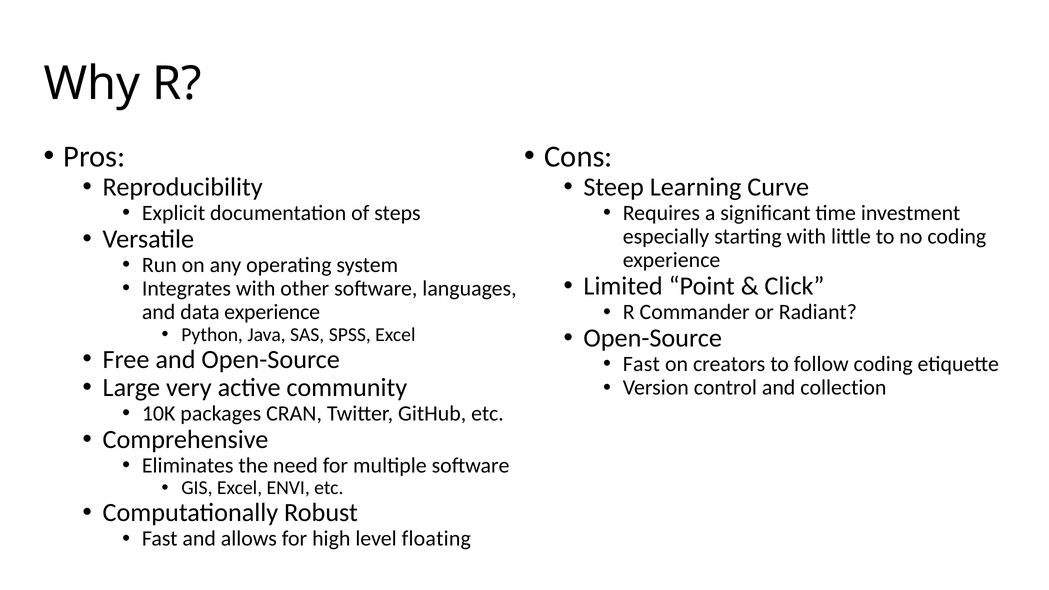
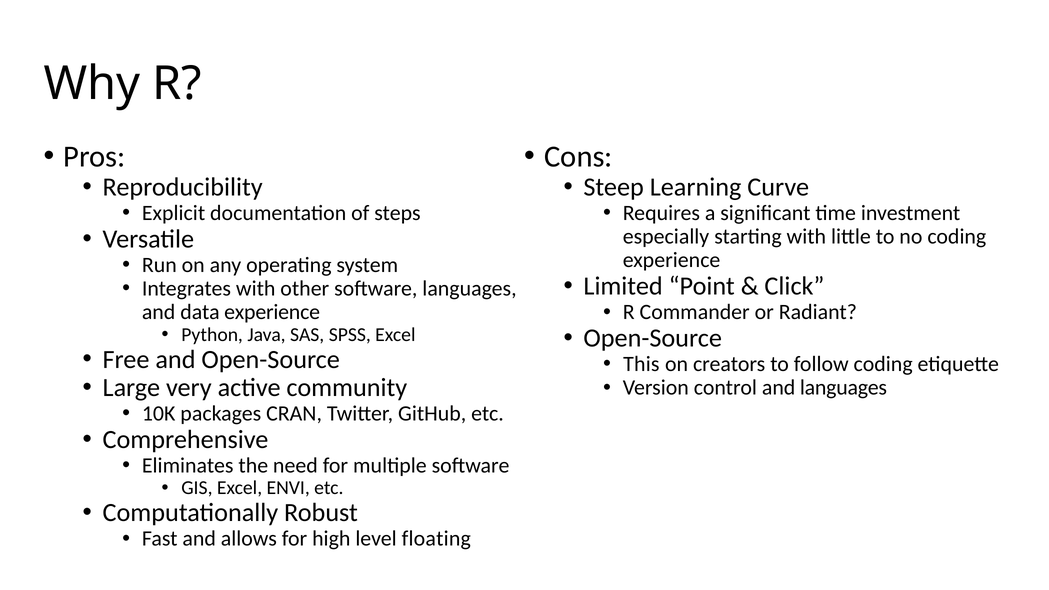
Fast: Fast -> This (641, 364)
and collection: collection -> languages (843, 388)
